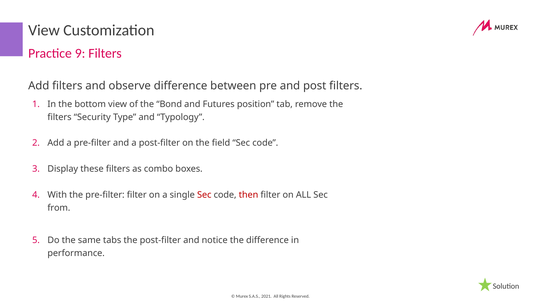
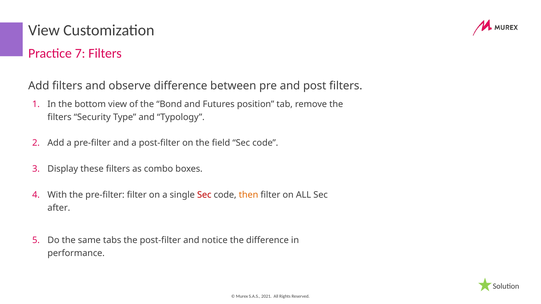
9: 9 -> 7 (80, 53)
then colour: red -> orange (249, 195)
from: from -> after (59, 208)
